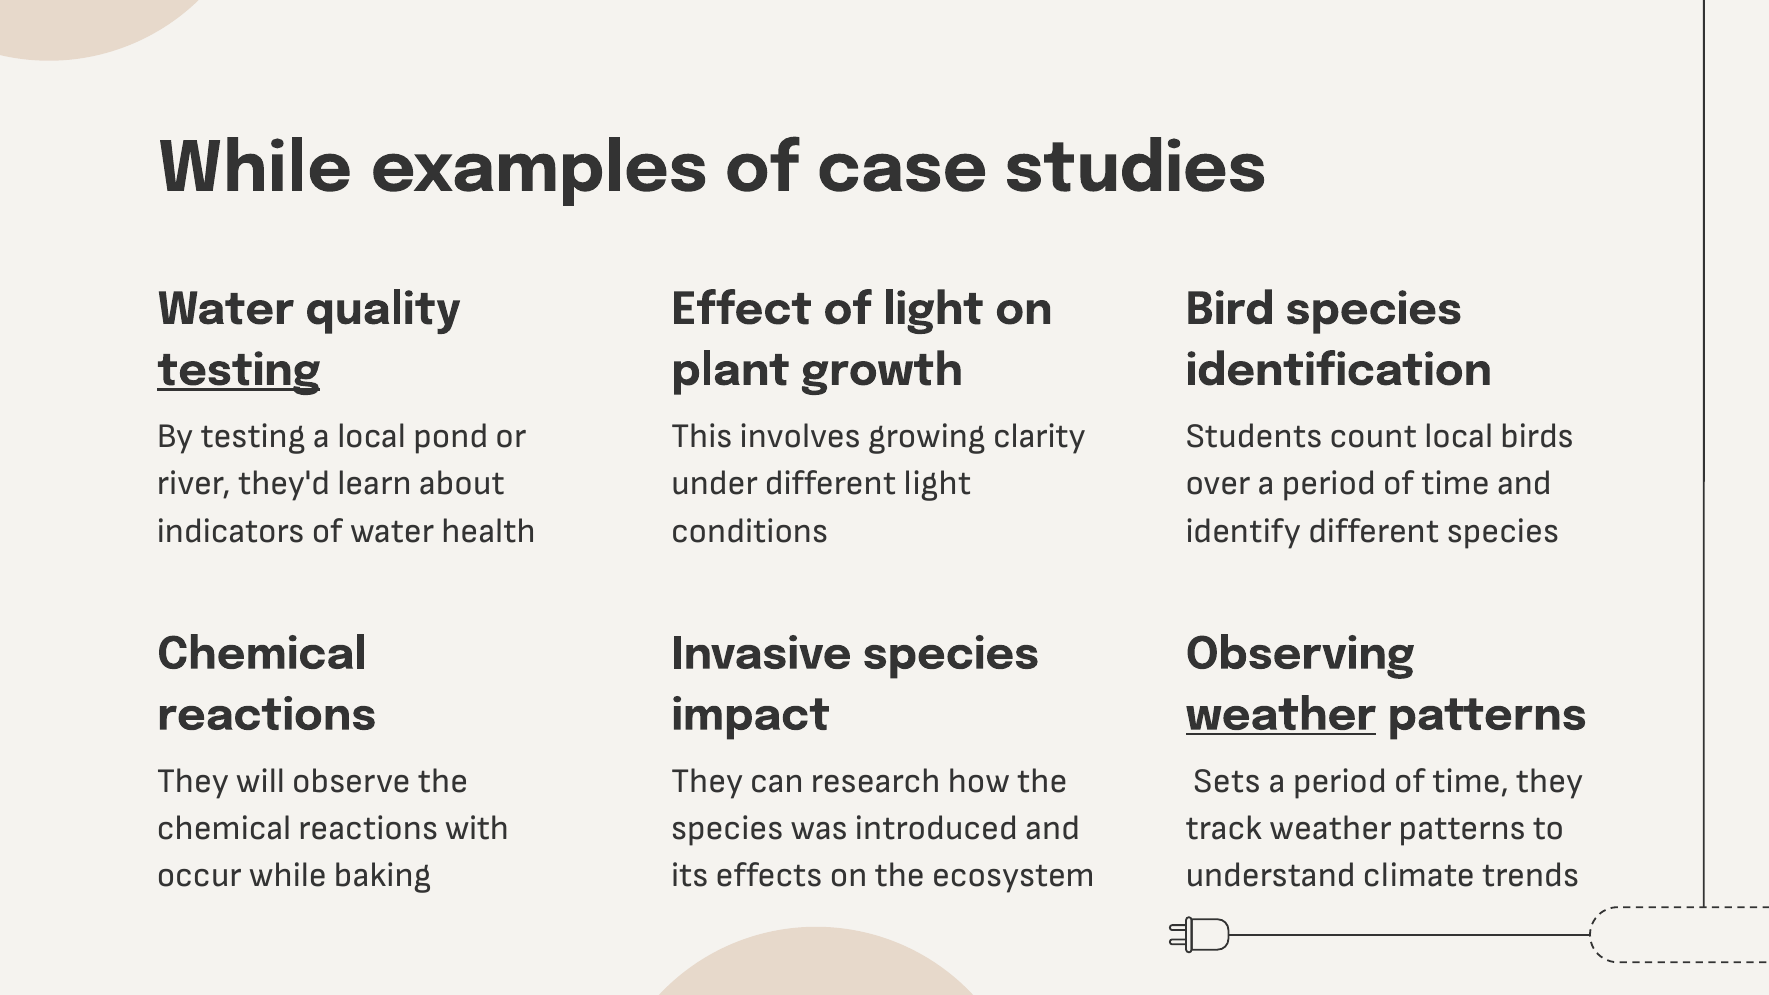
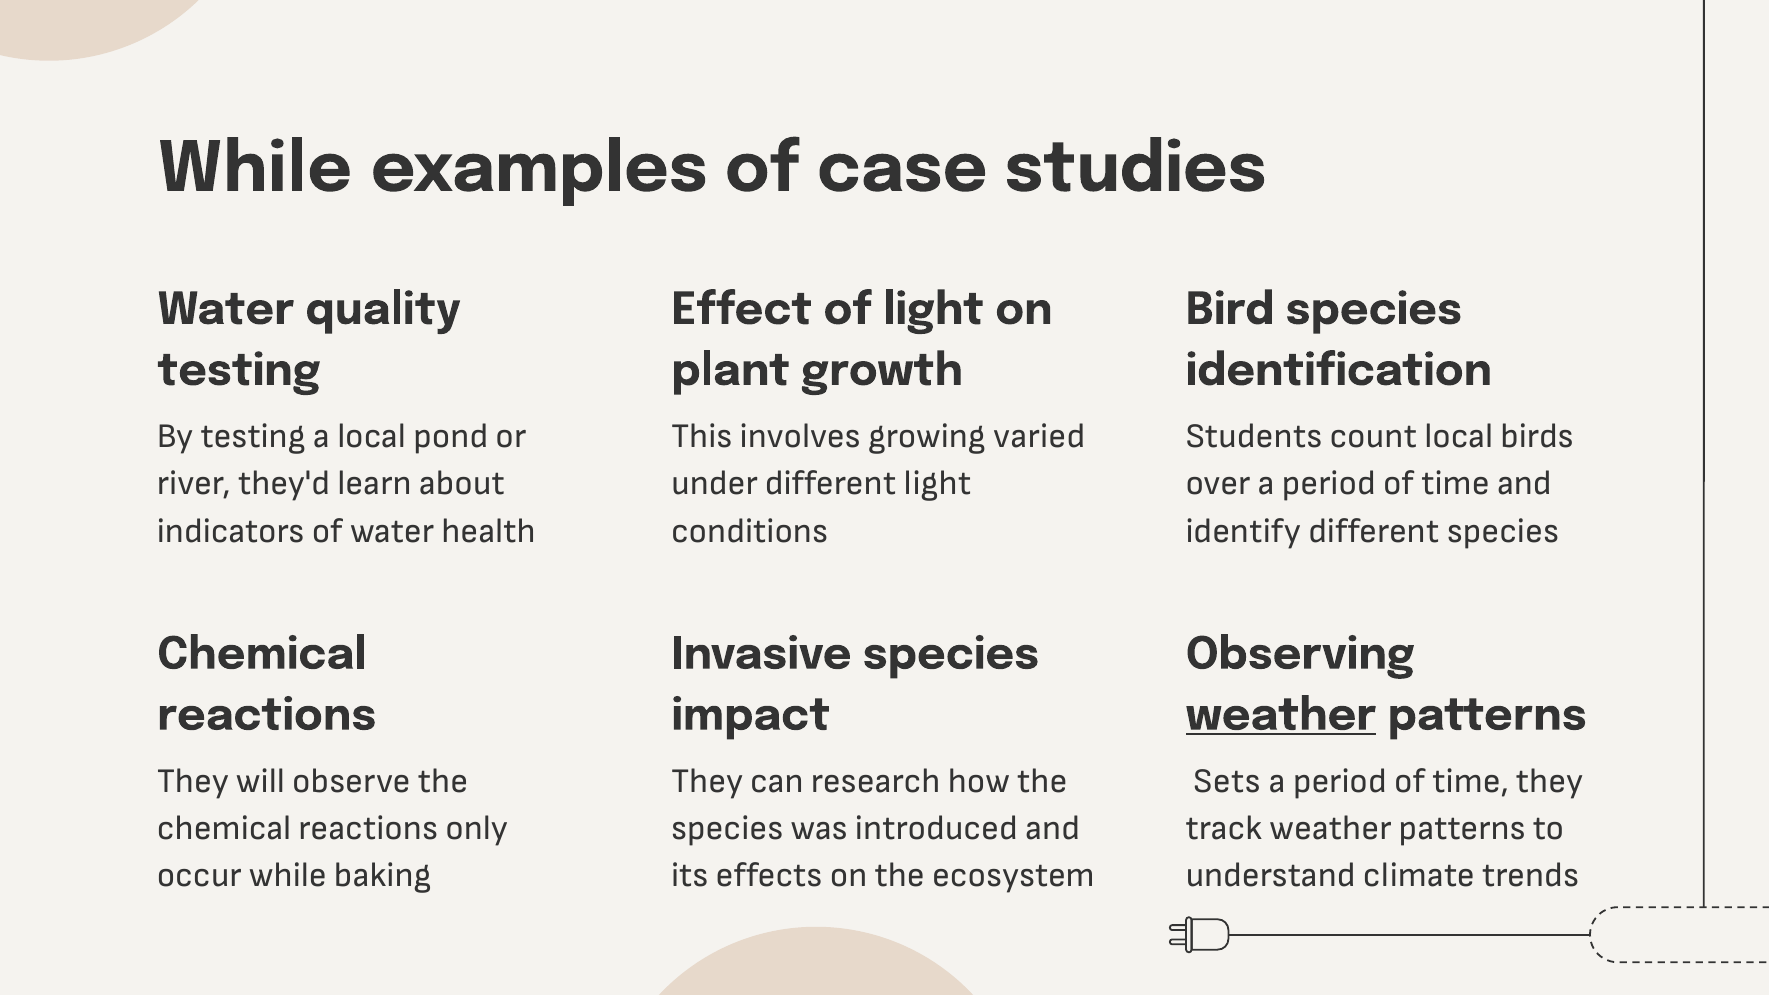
testing underline: present -> none (239, 370)
clarity: clarity -> varied (1039, 436)
with: with -> only (477, 828)
